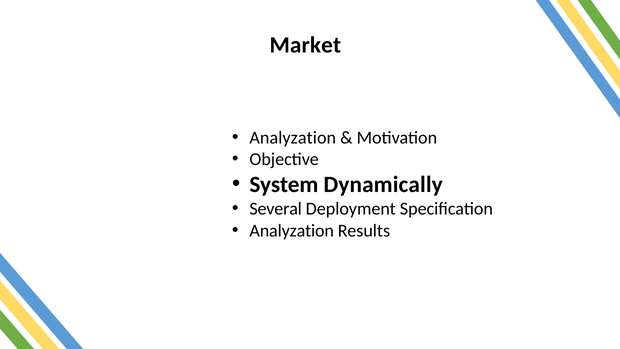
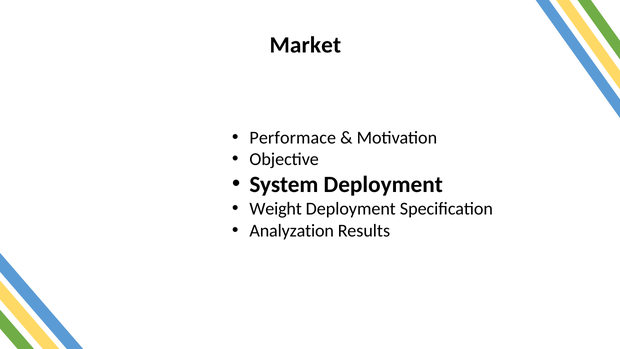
Analyzation: Analyzation -> Performace (293, 138)
System Dynamically: Dynamically -> Deployment (383, 184)
Several: Several -> Weight (276, 209)
